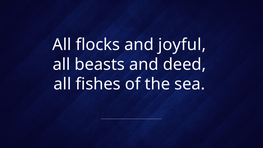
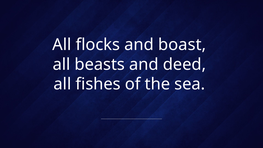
joyful: joyful -> boast (182, 45)
